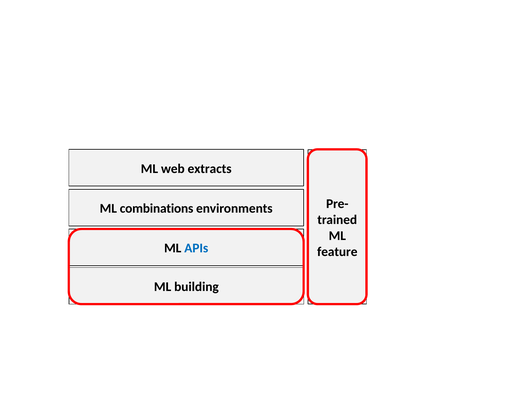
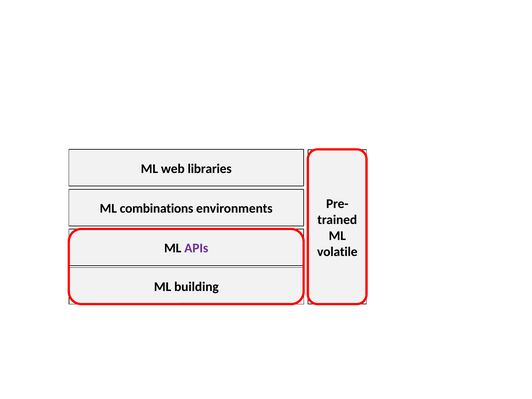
extracts: extracts -> libraries (210, 169)
APIs colour: blue -> purple (196, 248)
feature: feature -> volatile (337, 252)
